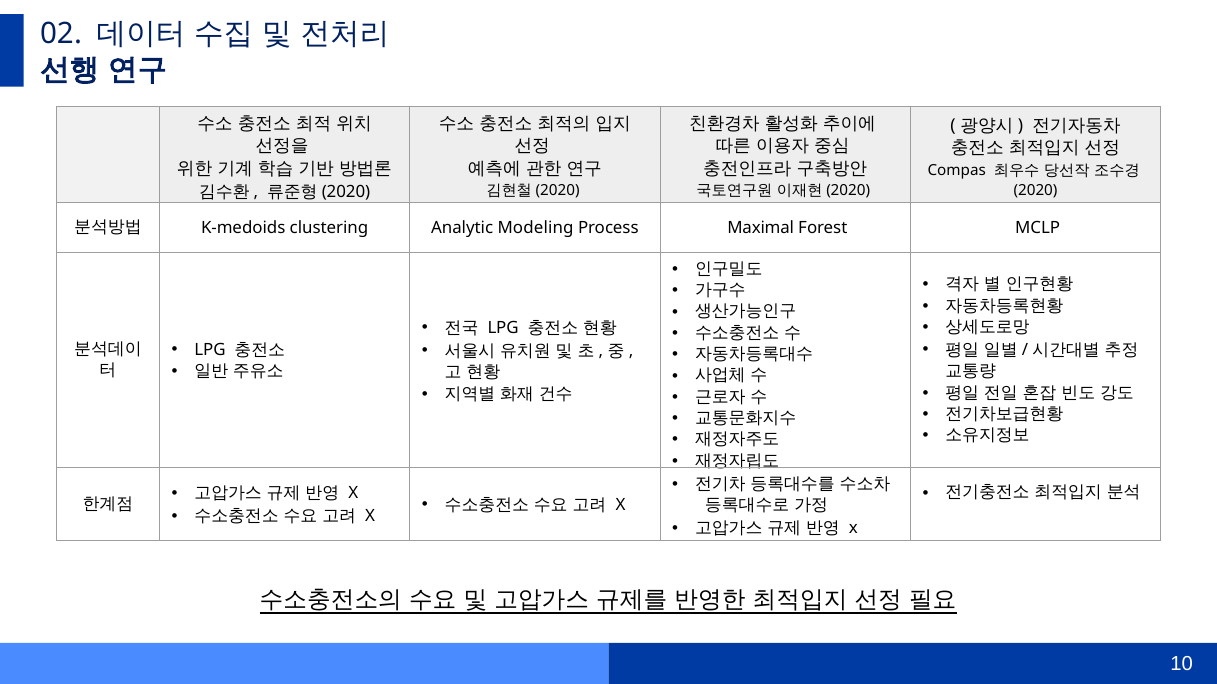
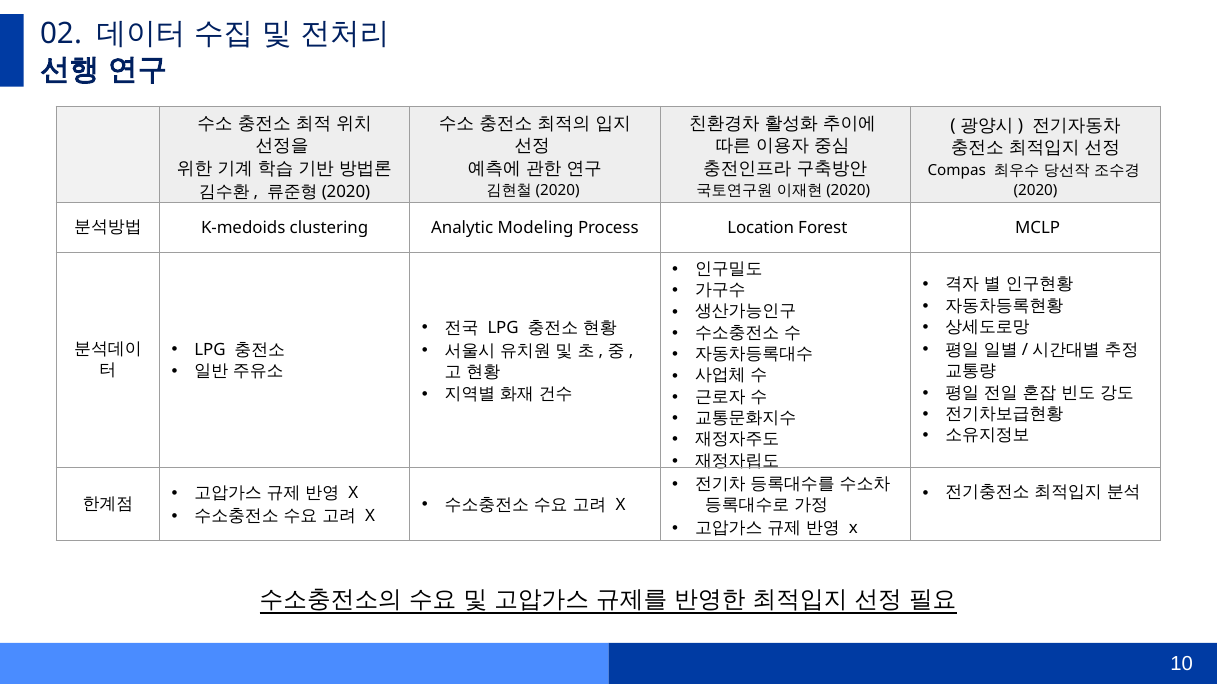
Maximal: Maximal -> Location (761, 229)
